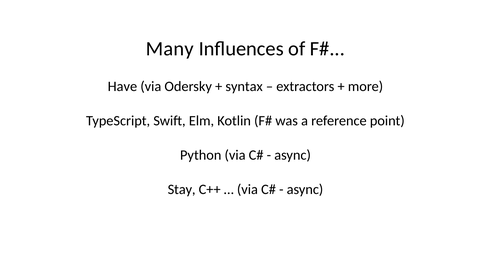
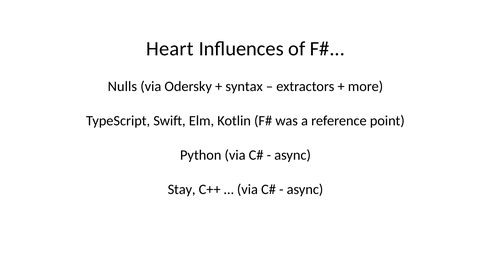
Many: Many -> Heart (170, 49)
Have: Have -> Nulls (122, 87)
